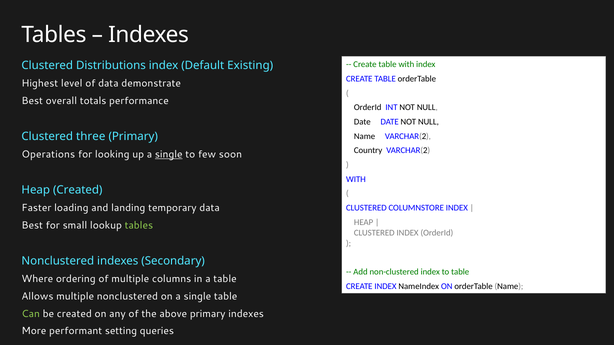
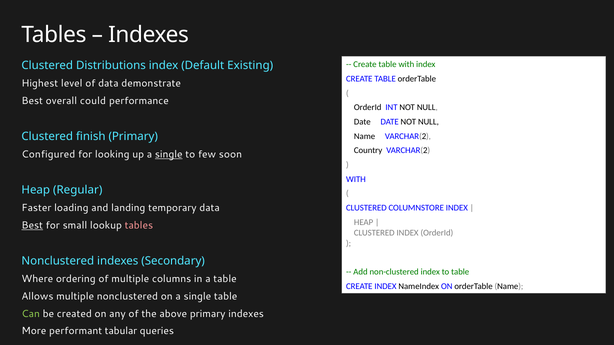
totals: totals -> could (93, 101)
three: three -> finish (91, 137)
Operations: Operations -> Configured (48, 155)
Heap Created: Created -> Regular (78, 190)
Best underline: none -> present (32, 226)
tables colour: light green -> pink (139, 226)
setting: setting -> tabular (121, 331)
